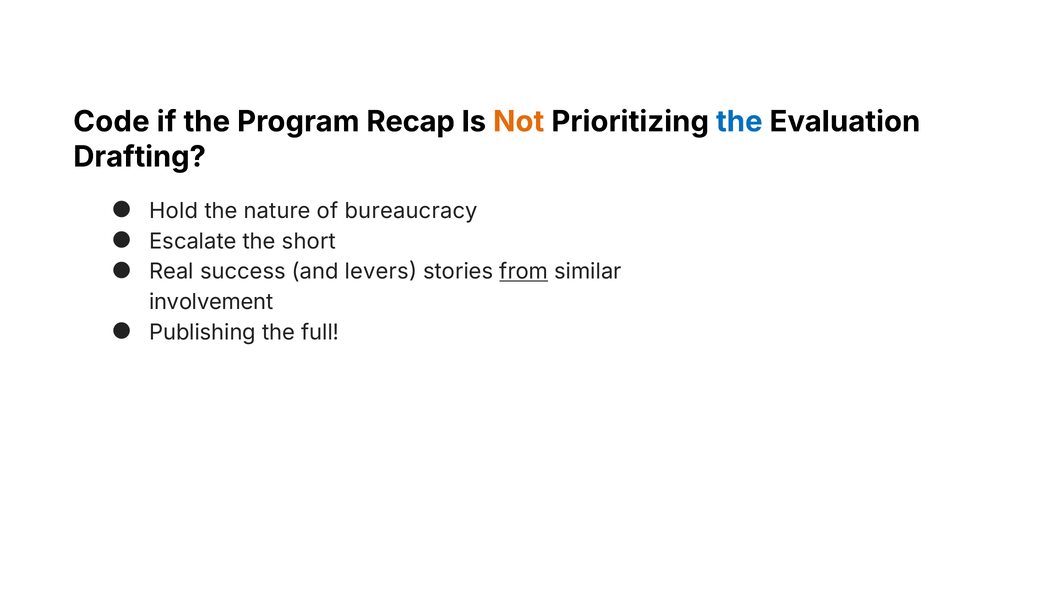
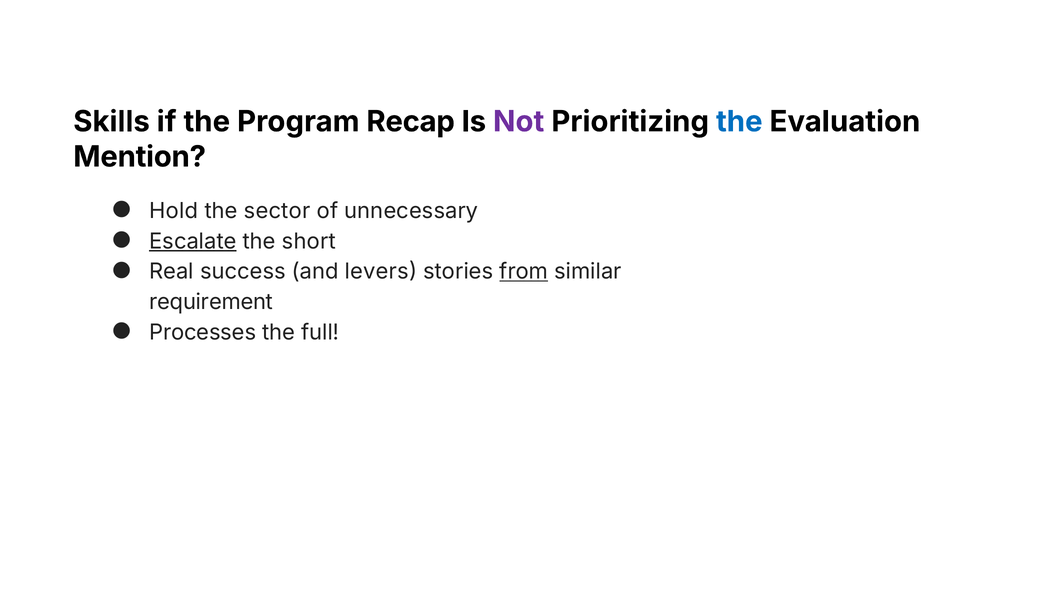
Code: Code -> Skills (112, 122)
Not colour: orange -> purple (519, 122)
Drafting: Drafting -> Mention (140, 157)
nature: nature -> sector (277, 211)
bureaucracy: bureaucracy -> unnecessary (411, 211)
Escalate underline: none -> present (193, 241)
involvement: involvement -> requirement (211, 302)
Publishing: Publishing -> Processes (203, 332)
